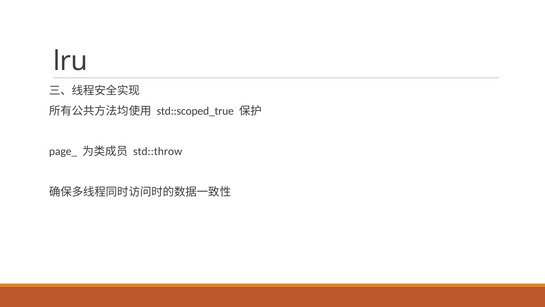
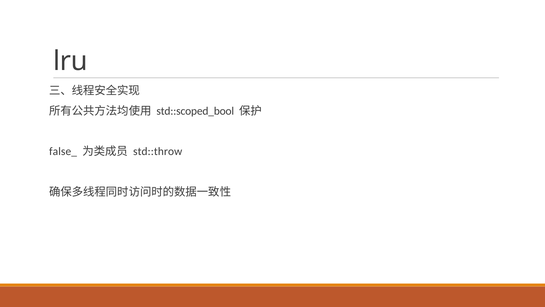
std::scoped_true: std::scoped_true -> std::scoped_bool (195, 111)
page_: page_ -> false_ (63, 151)
